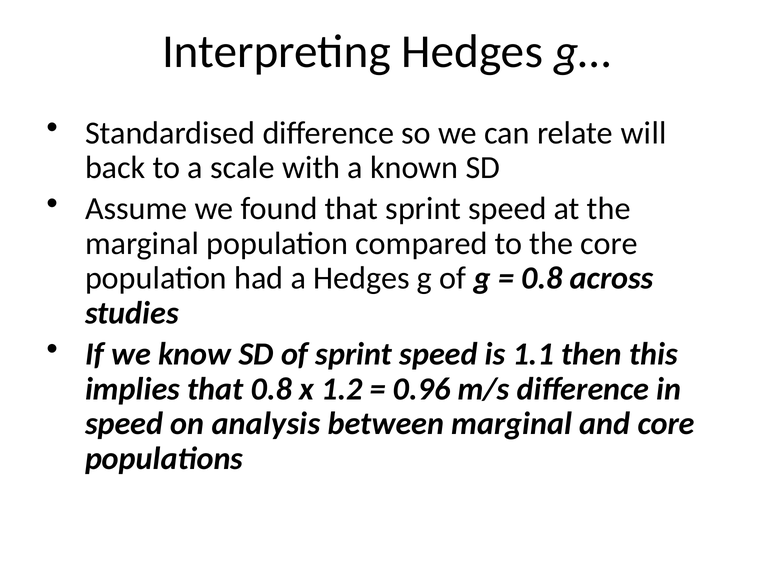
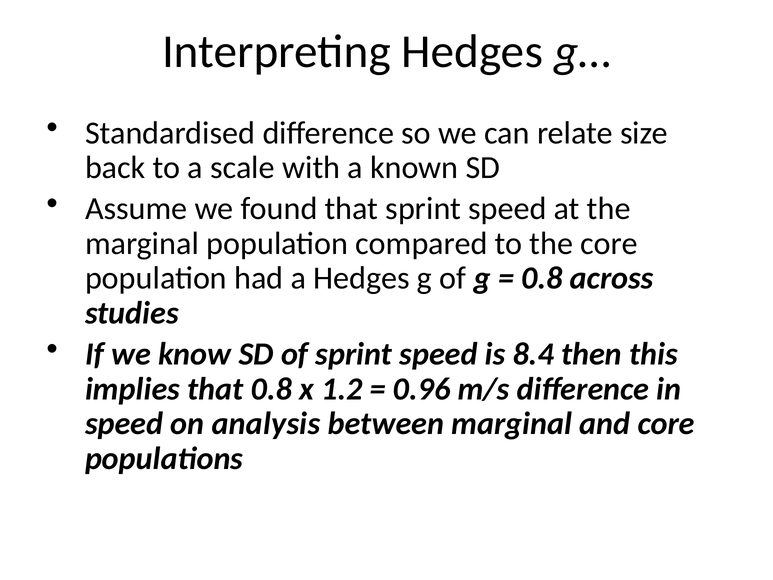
will: will -> size (644, 133)
1.1: 1.1 -> 8.4 (533, 354)
